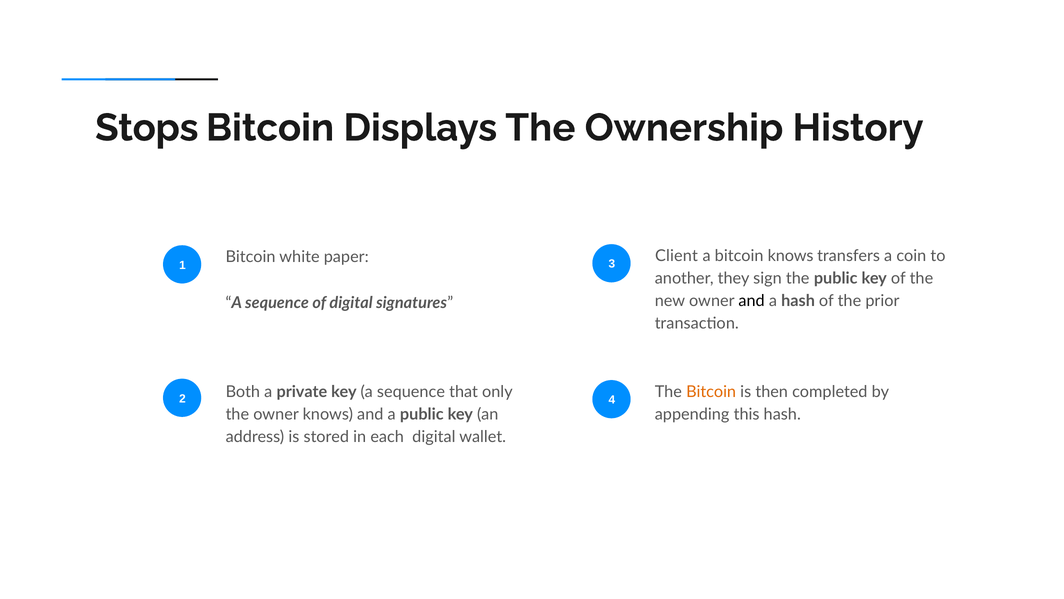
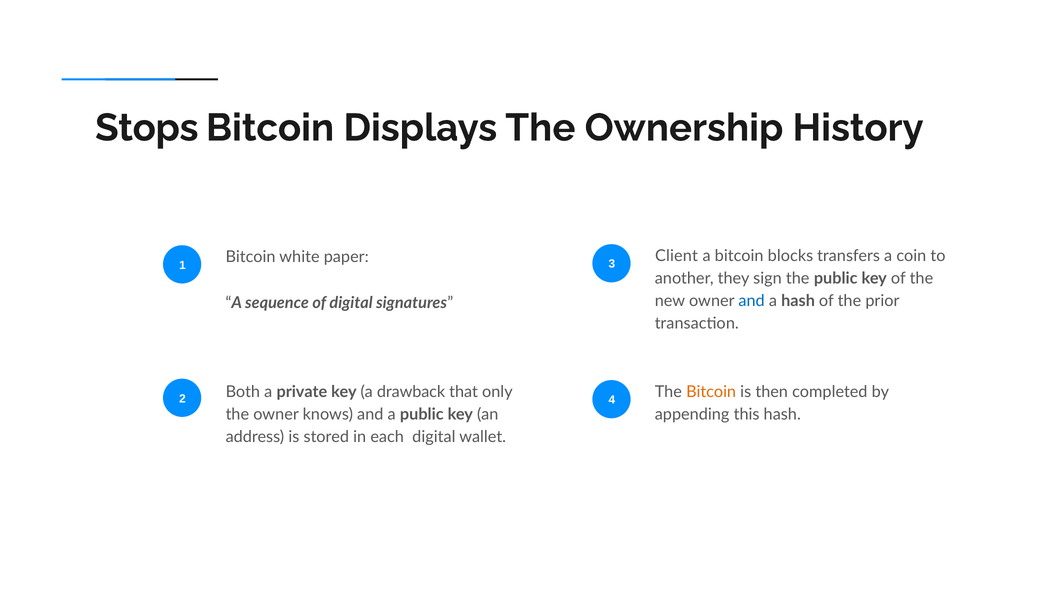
bitcoin knows: knows -> blocks (790, 256)
and colour: black -> blue (752, 301)
key a sequence: sequence -> drawback (411, 392)
